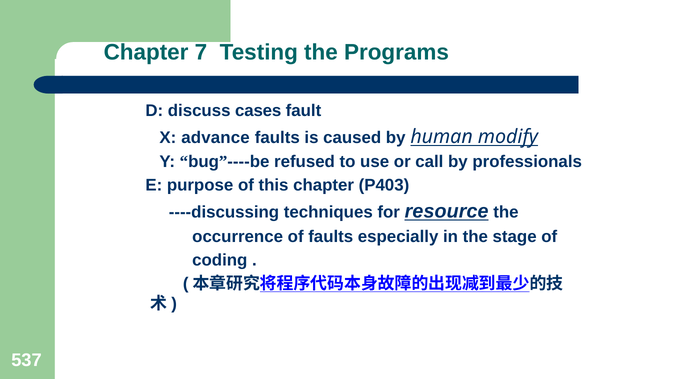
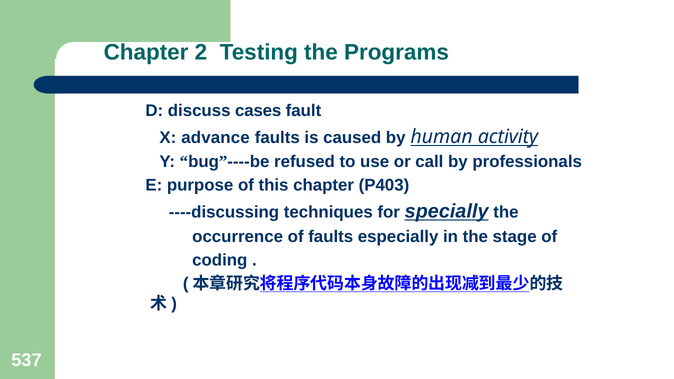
7: 7 -> 2 (201, 53)
modify: modify -> activity (508, 137)
resource: resource -> specially (447, 211)
